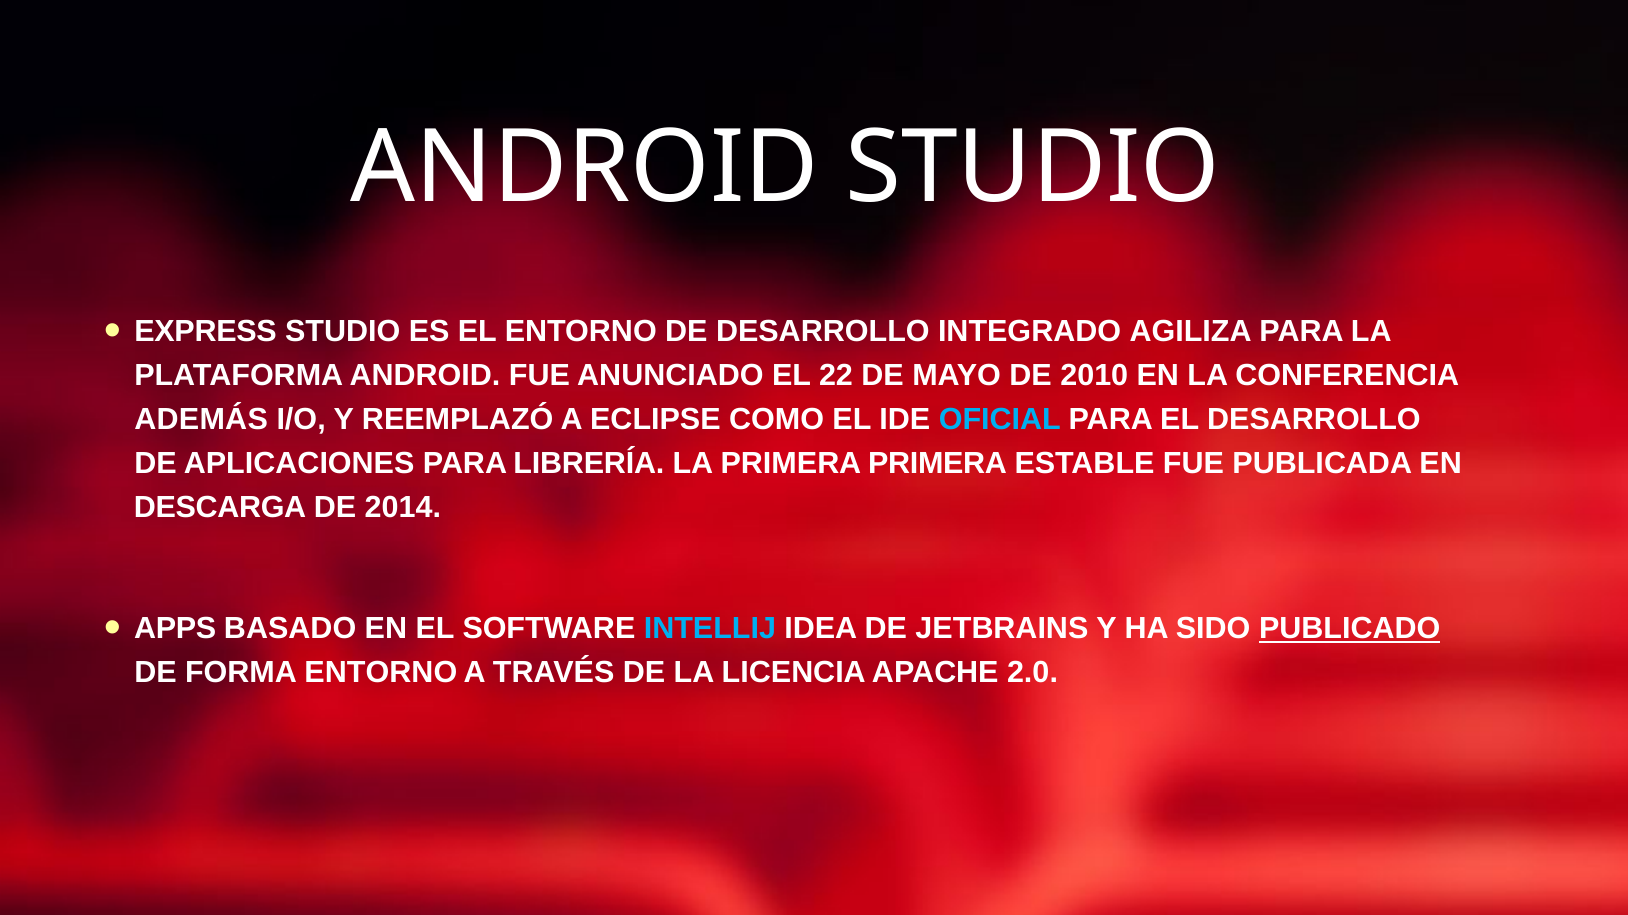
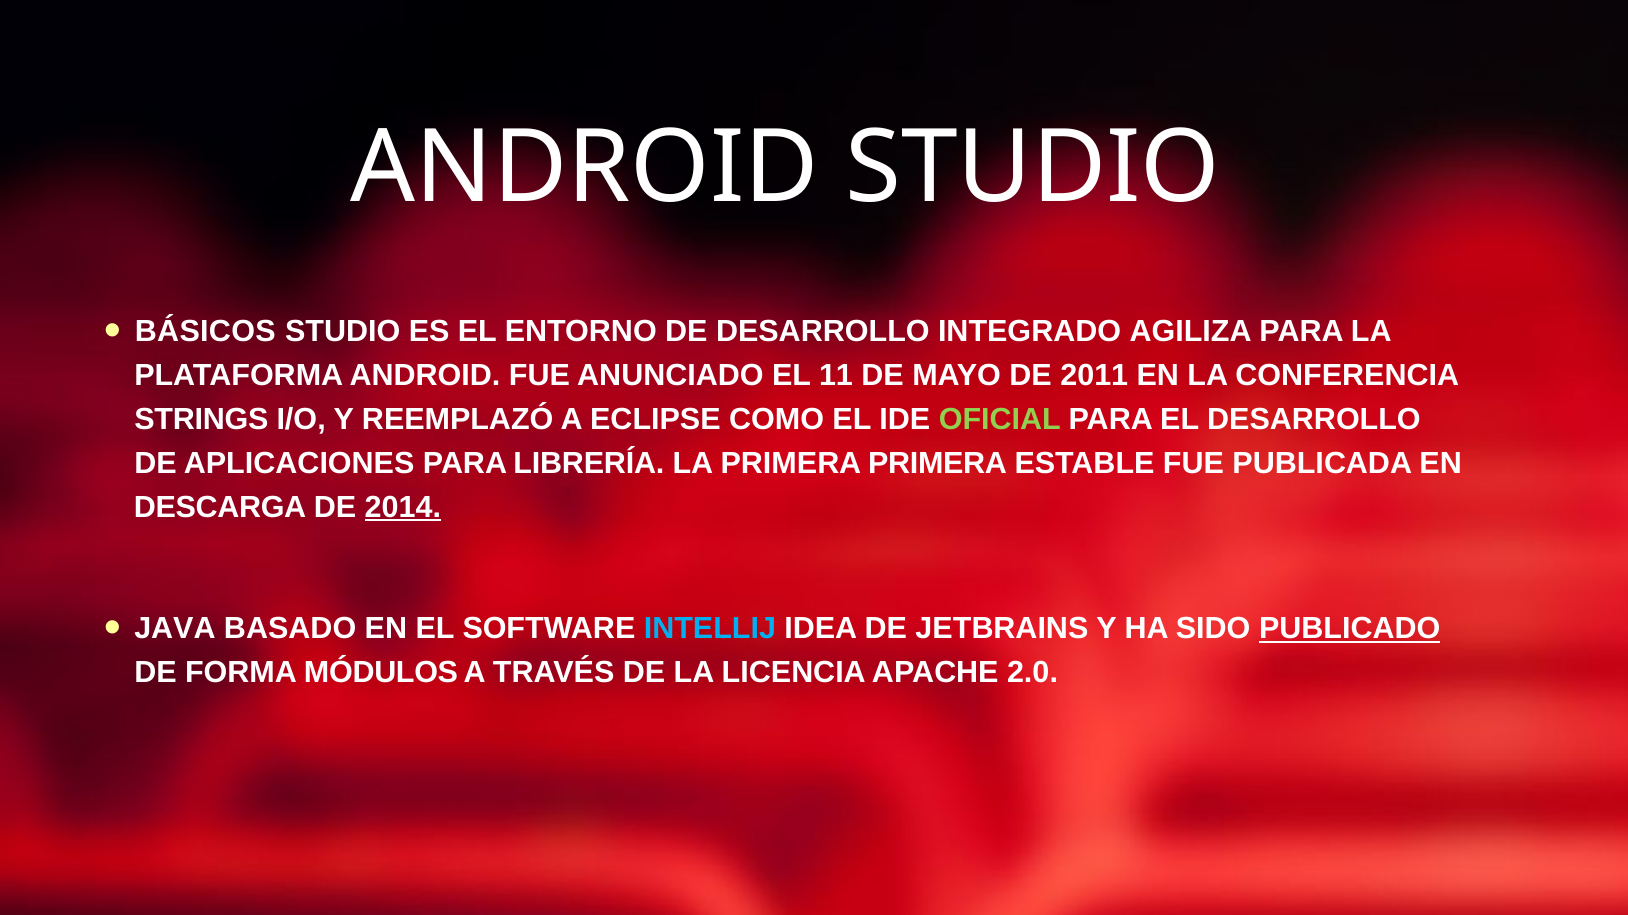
EXPRESS: EXPRESS -> BÁSICOS (205, 332)
22: 22 -> 11 (836, 376)
2010: 2010 -> 2011 (1094, 376)
ADEMÁS: ADEMÁS -> STRINGS (201, 419)
OFICIAL colour: light blue -> light green (1000, 419)
2014 underline: none -> present (403, 507)
APPS: APPS -> JAVA (175, 629)
FORMA ENTORNO: ENTORNO -> MÓDULOS (381, 673)
